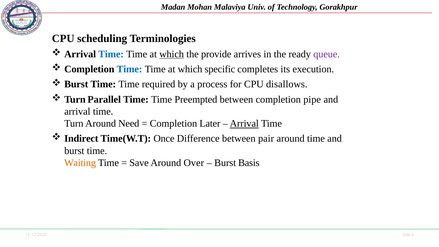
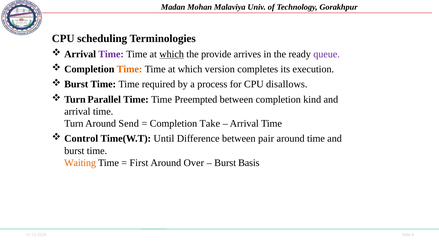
Time colour: blue -> purple (111, 54)
Time colour: blue -> orange (129, 69)
specific: specific -> version (220, 69)
pipe: pipe -> kind (312, 99)
Need: Need -> Send (129, 124)
Later: Later -> Take (210, 124)
Arrival underline: present -> none (244, 124)
Indirect: Indirect -> Control (81, 139)
Once: Once -> Until (164, 139)
Save: Save -> First (139, 163)
